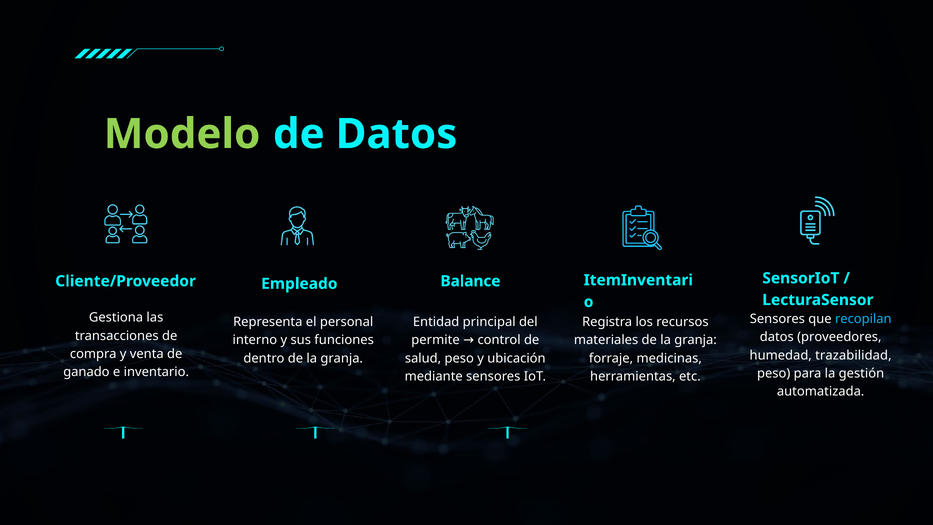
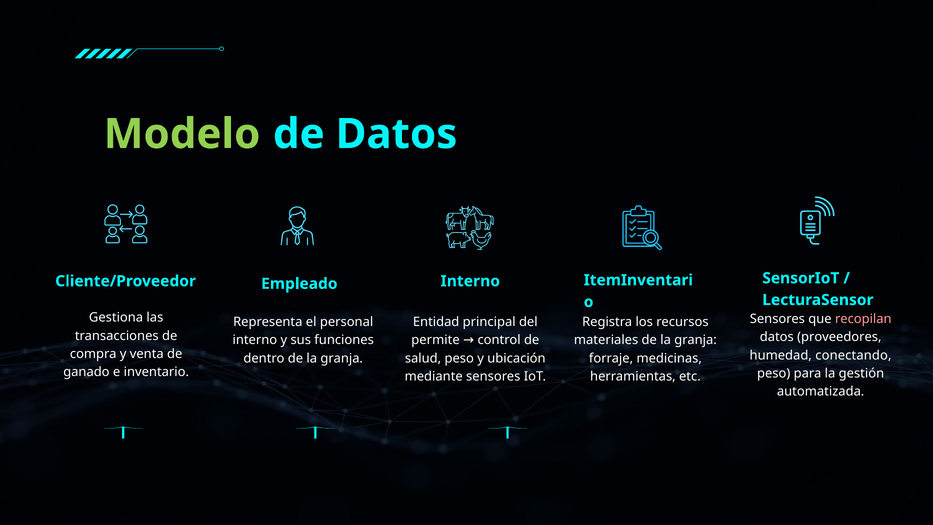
Empleado Balance: Balance -> Interno (470, 281)
recopilan colour: light blue -> pink (863, 319)
trazabilidad: trazabilidad -> conectando (853, 355)
